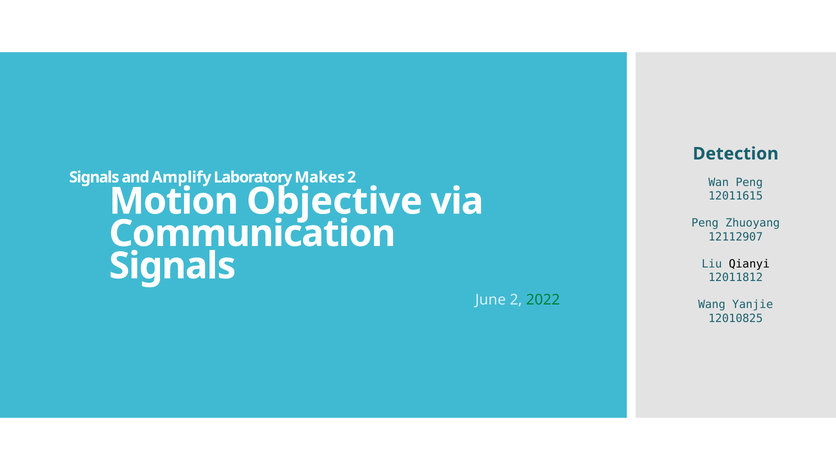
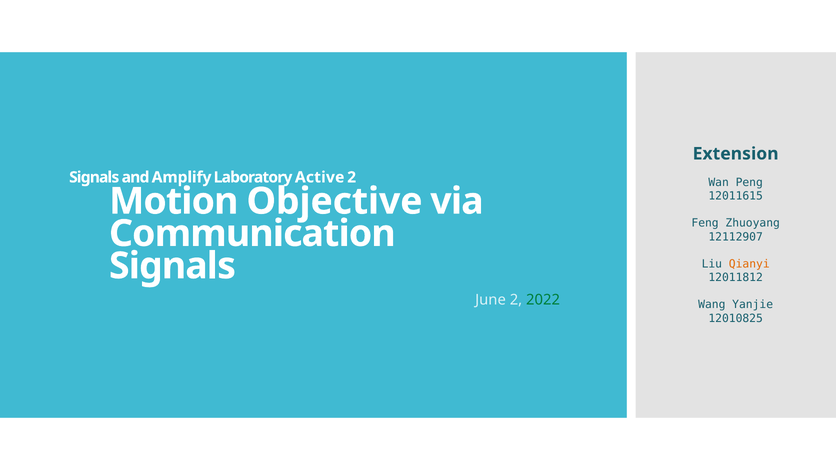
Detection: Detection -> Extension (736, 154)
Makes: Makes -> Active (320, 177)
Peng: Peng -> Feng (705, 223)
Qianyi colour: black -> orange (749, 264)
